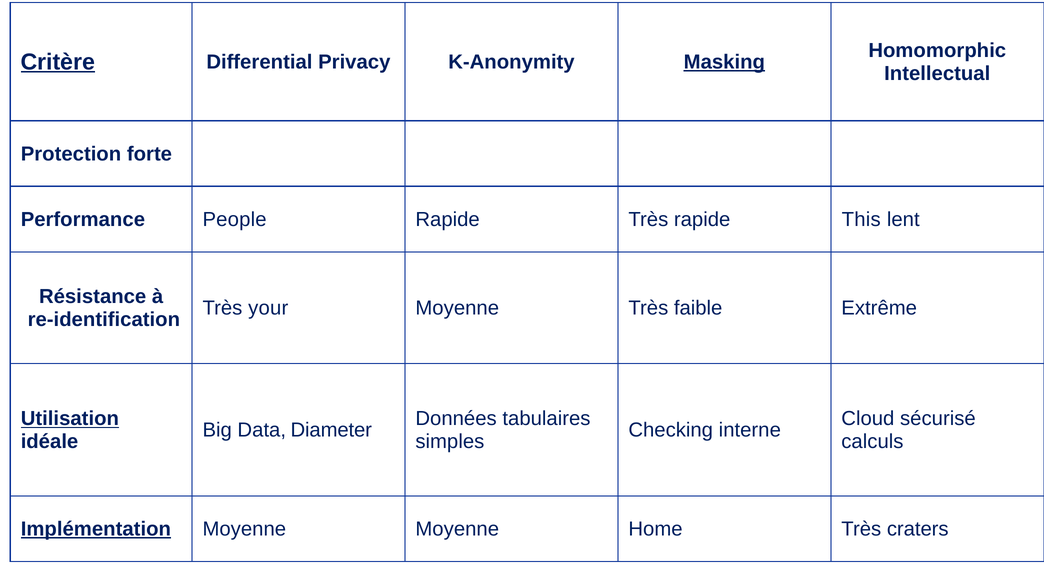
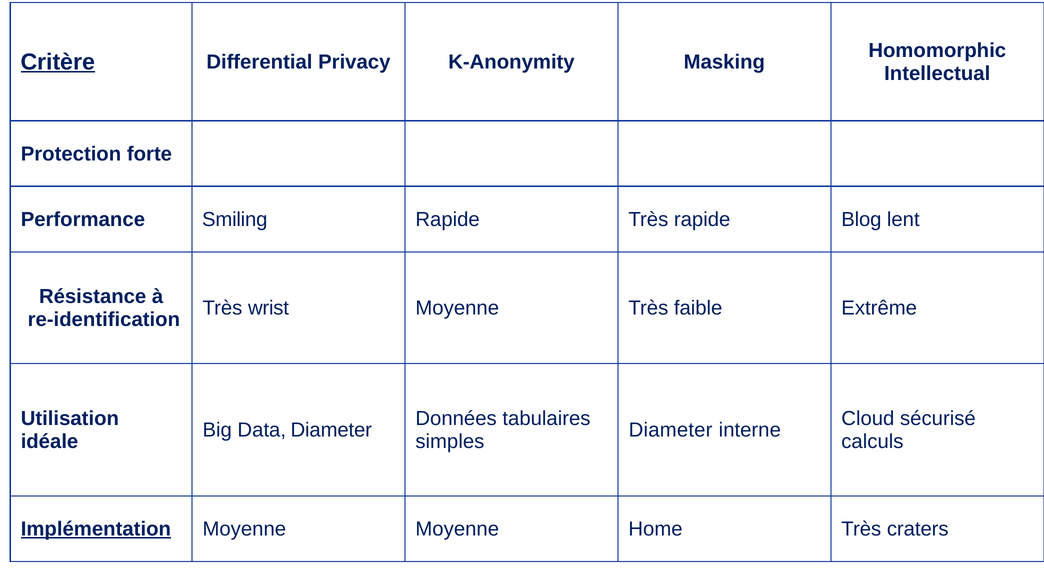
Masking underline: present -> none (724, 62)
People: People -> Smiling (235, 220)
This: This -> Blog (861, 220)
your: your -> wrist (268, 308)
Utilisation underline: present -> none (70, 419)
Checking: Checking -> Diameter (671, 430)
